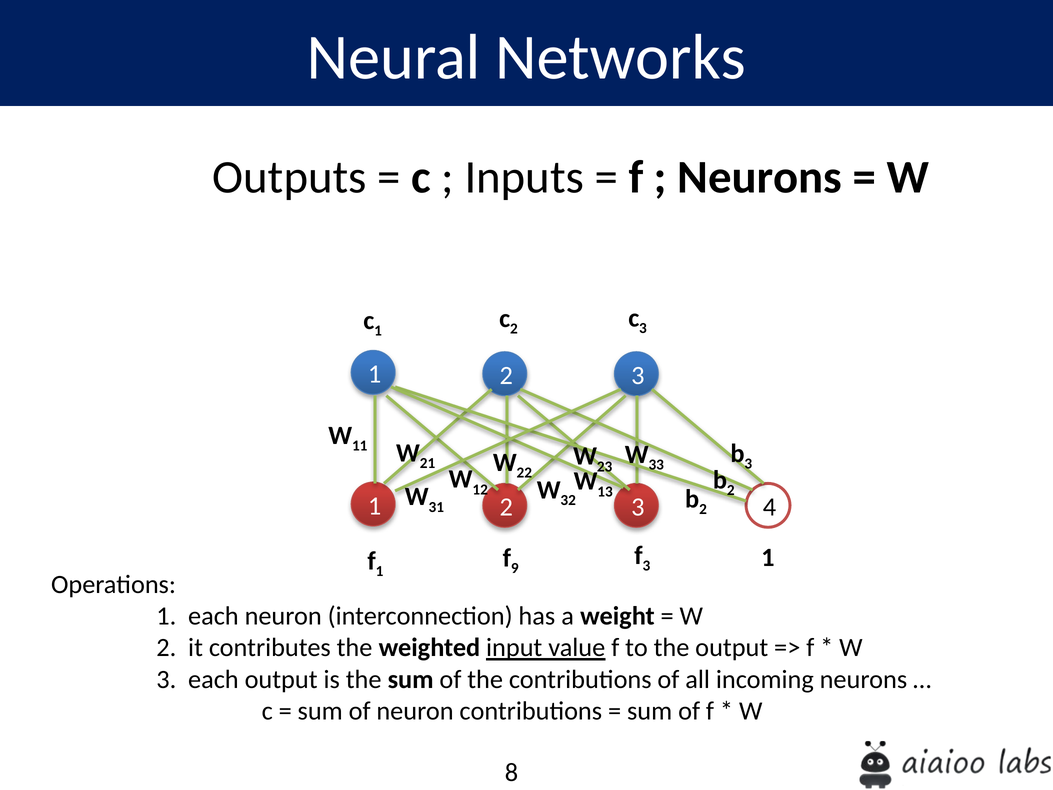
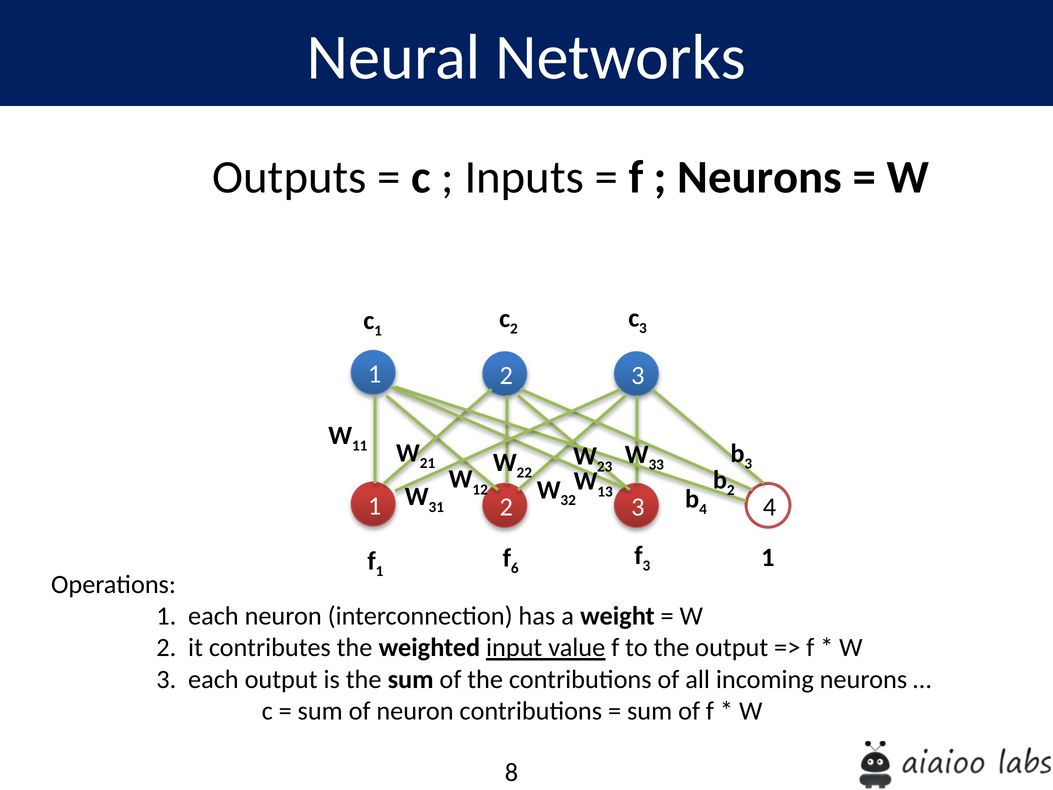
2: 2 -> 4 (703, 509)
9: 9 -> 6 (515, 568)
